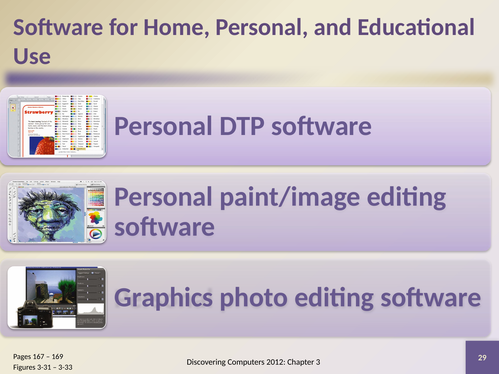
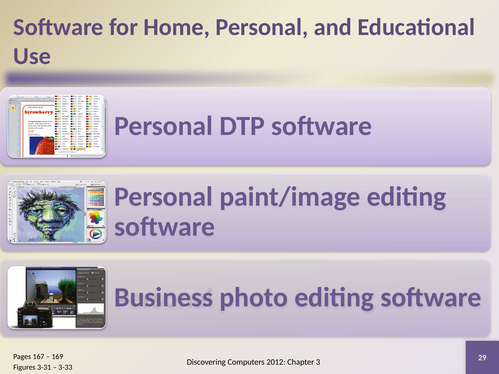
Graphics: Graphics -> Business (164, 298)
